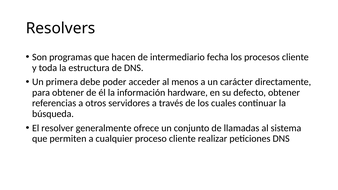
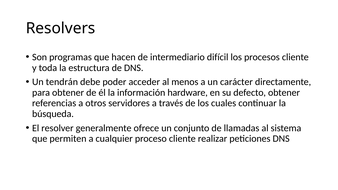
fecha: fecha -> difícil (218, 57)
primera: primera -> tendrán (62, 82)
